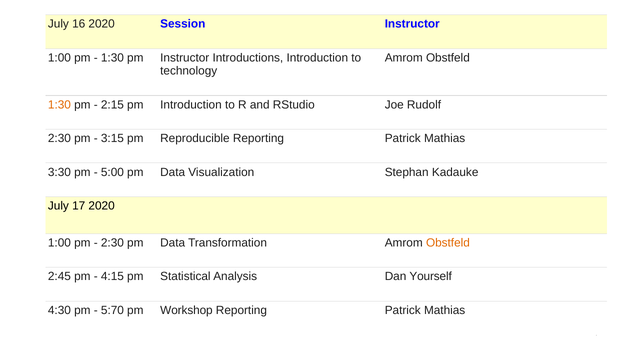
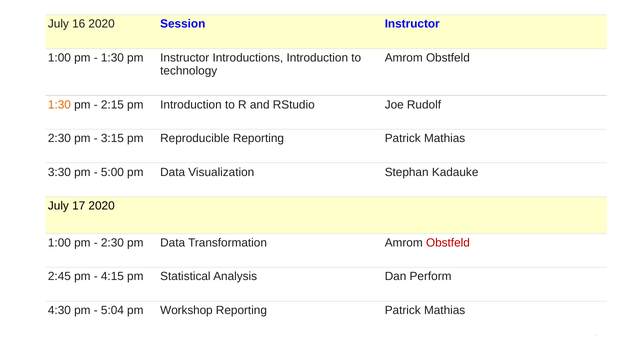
Obstfeld colour: orange -> red (448, 243)
Yourself: Yourself -> Perform (431, 276)
5:70: 5:70 -> 5:04 (112, 310)
